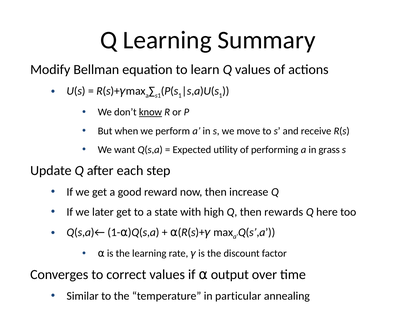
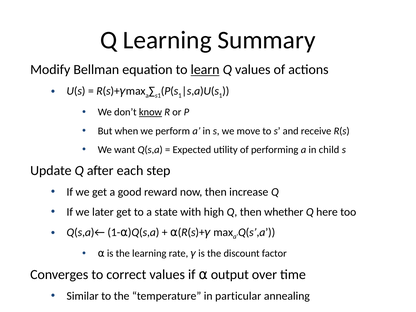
learn underline: none -> present (205, 70)
grass: grass -> child (329, 150)
rewards: rewards -> whether (284, 212)
